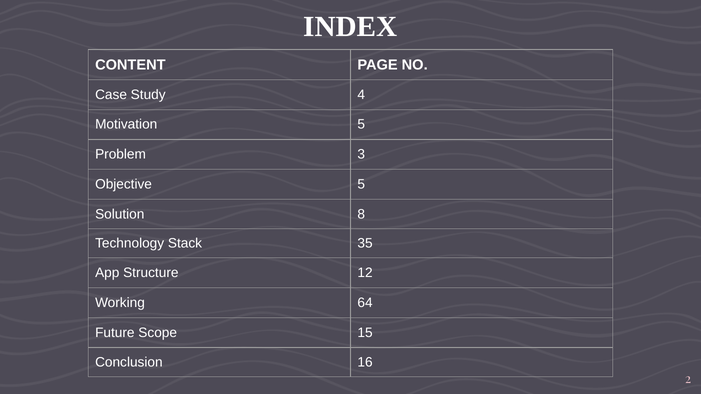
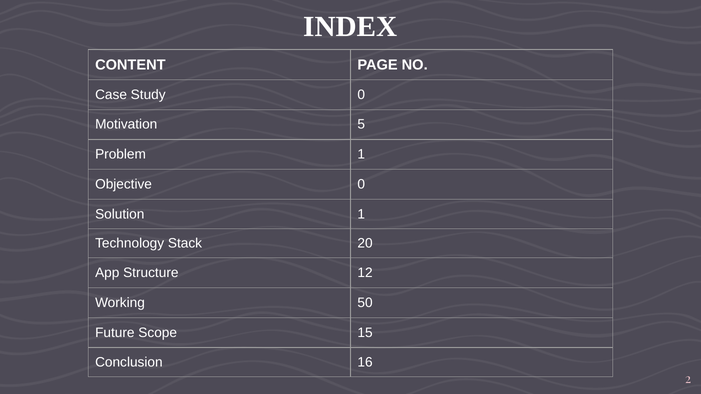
Study 4: 4 -> 0 (361, 95)
Problem 3: 3 -> 1 (361, 154)
Objective 5: 5 -> 0 (361, 184)
Solution 8: 8 -> 1 (361, 214)
35: 35 -> 20 (365, 244)
64: 64 -> 50 (365, 303)
